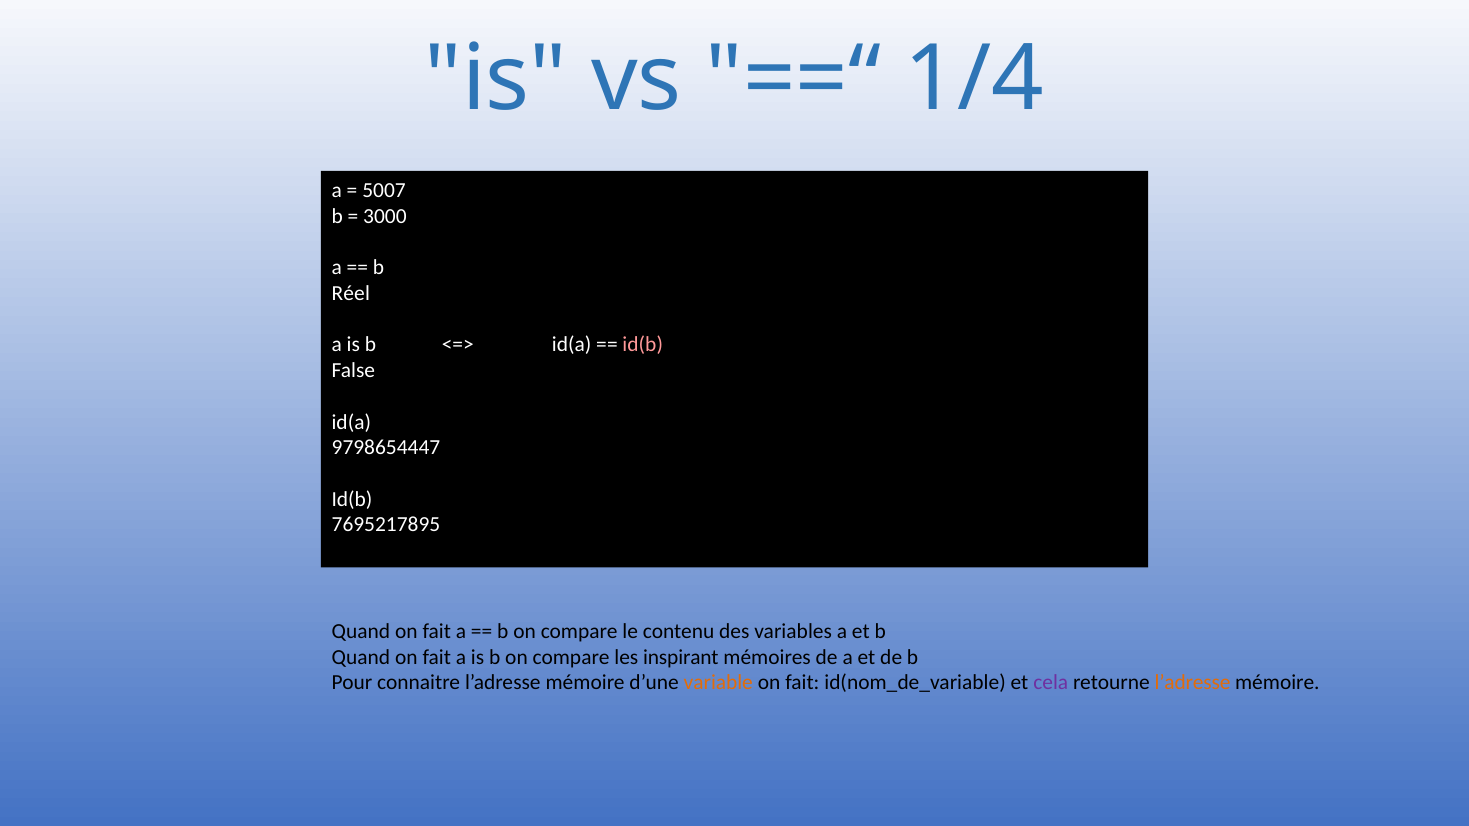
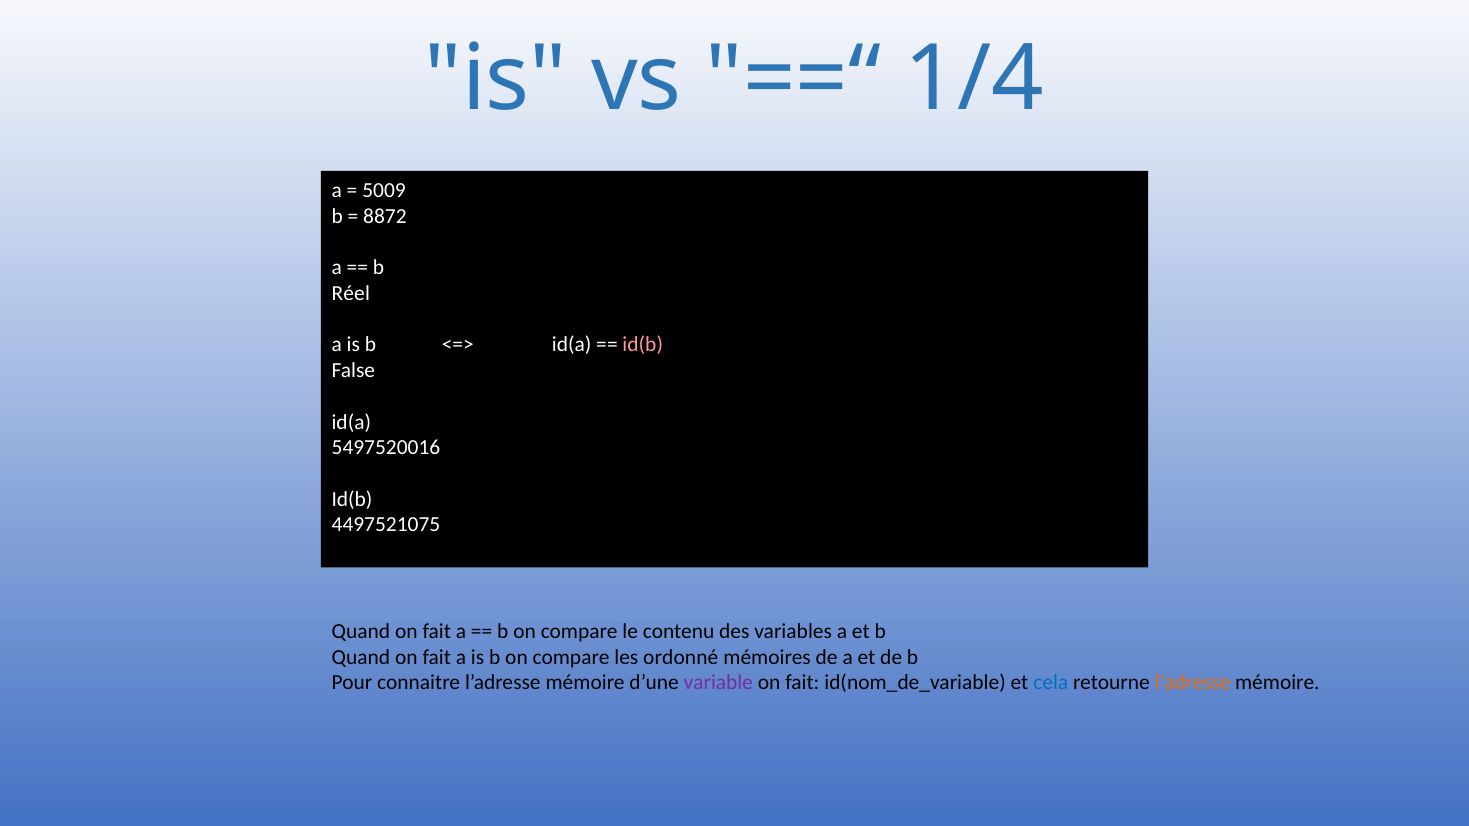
5007: 5007 -> 5009 (384, 191)
3000: 3000 -> 8872 (385, 216)
9798654447: 9798654447 -> 5497520016 (386, 448)
7695217895: 7695217895 -> 4497521075 (386, 525)
inspirant: inspirant -> ordonné (681, 657)
variable colour: orange -> purple (718, 683)
cela colour: purple -> blue (1051, 683)
